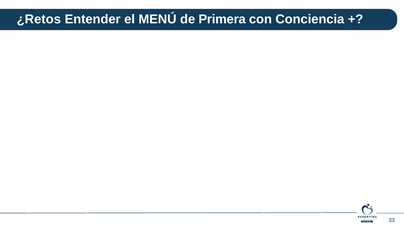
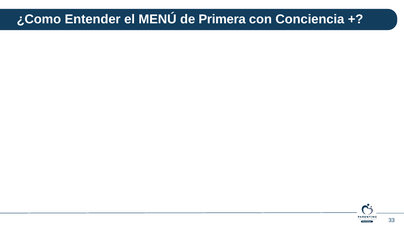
¿Retos: ¿Retos -> ¿Como (39, 19)
